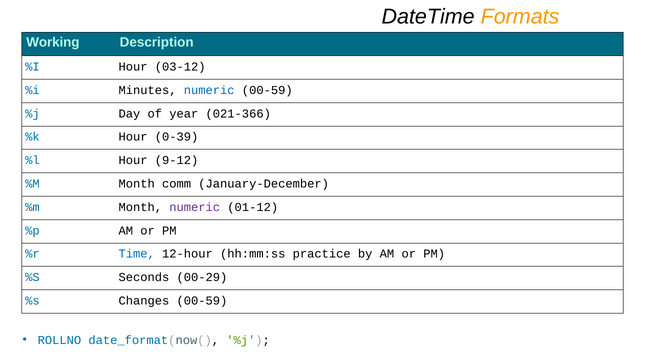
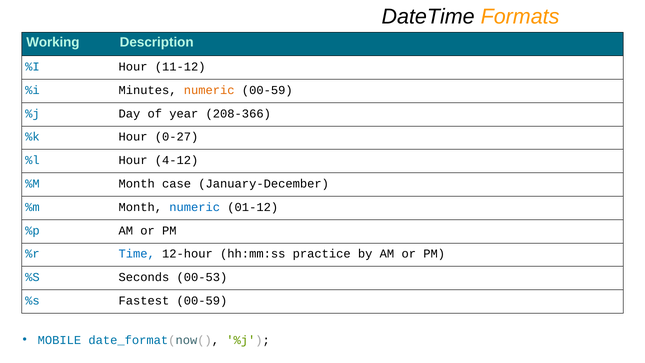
03-12: 03-12 -> 11-12 (180, 67)
numeric colour: blue -> orange (209, 90)
021-366: 021-366 -> 208-366 (238, 113)
0-39: 0-39 -> 0-27 (177, 137)
9-12: 9-12 -> 4-12 (177, 160)
comm: comm -> case (177, 184)
numeric colour: purple -> blue (195, 207)
00-29: 00-29 -> 00-53 (202, 277)
Changes: Changes -> Fastest (144, 301)
ROLLNO: ROLLNO -> MOBILE (59, 340)
